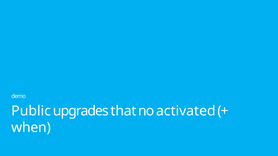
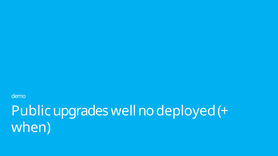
that: that -> well (124, 111)
activated: activated -> deployed (186, 111)
